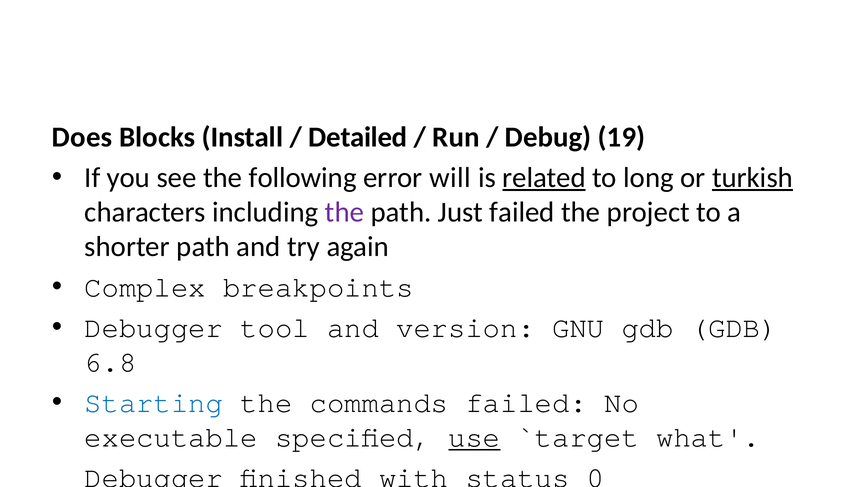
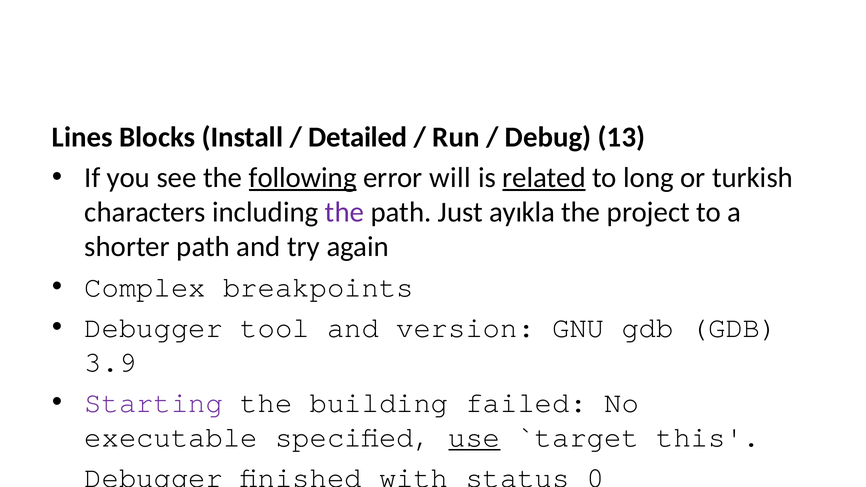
Does: Does -> Lines (82, 137)
19: 19 -> 13 (622, 137)
following underline: none -> present (303, 178)
turkish underline: present -> none (753, 178)
Just failed: failed -> ayıkla (522, 212)
6.8: 6.8 -> 3.9 (110, 362)
Starting colour: blue -> purple (154, 403)
commands: commands -> building (379, 403)
what: what -> this (708, 438)
